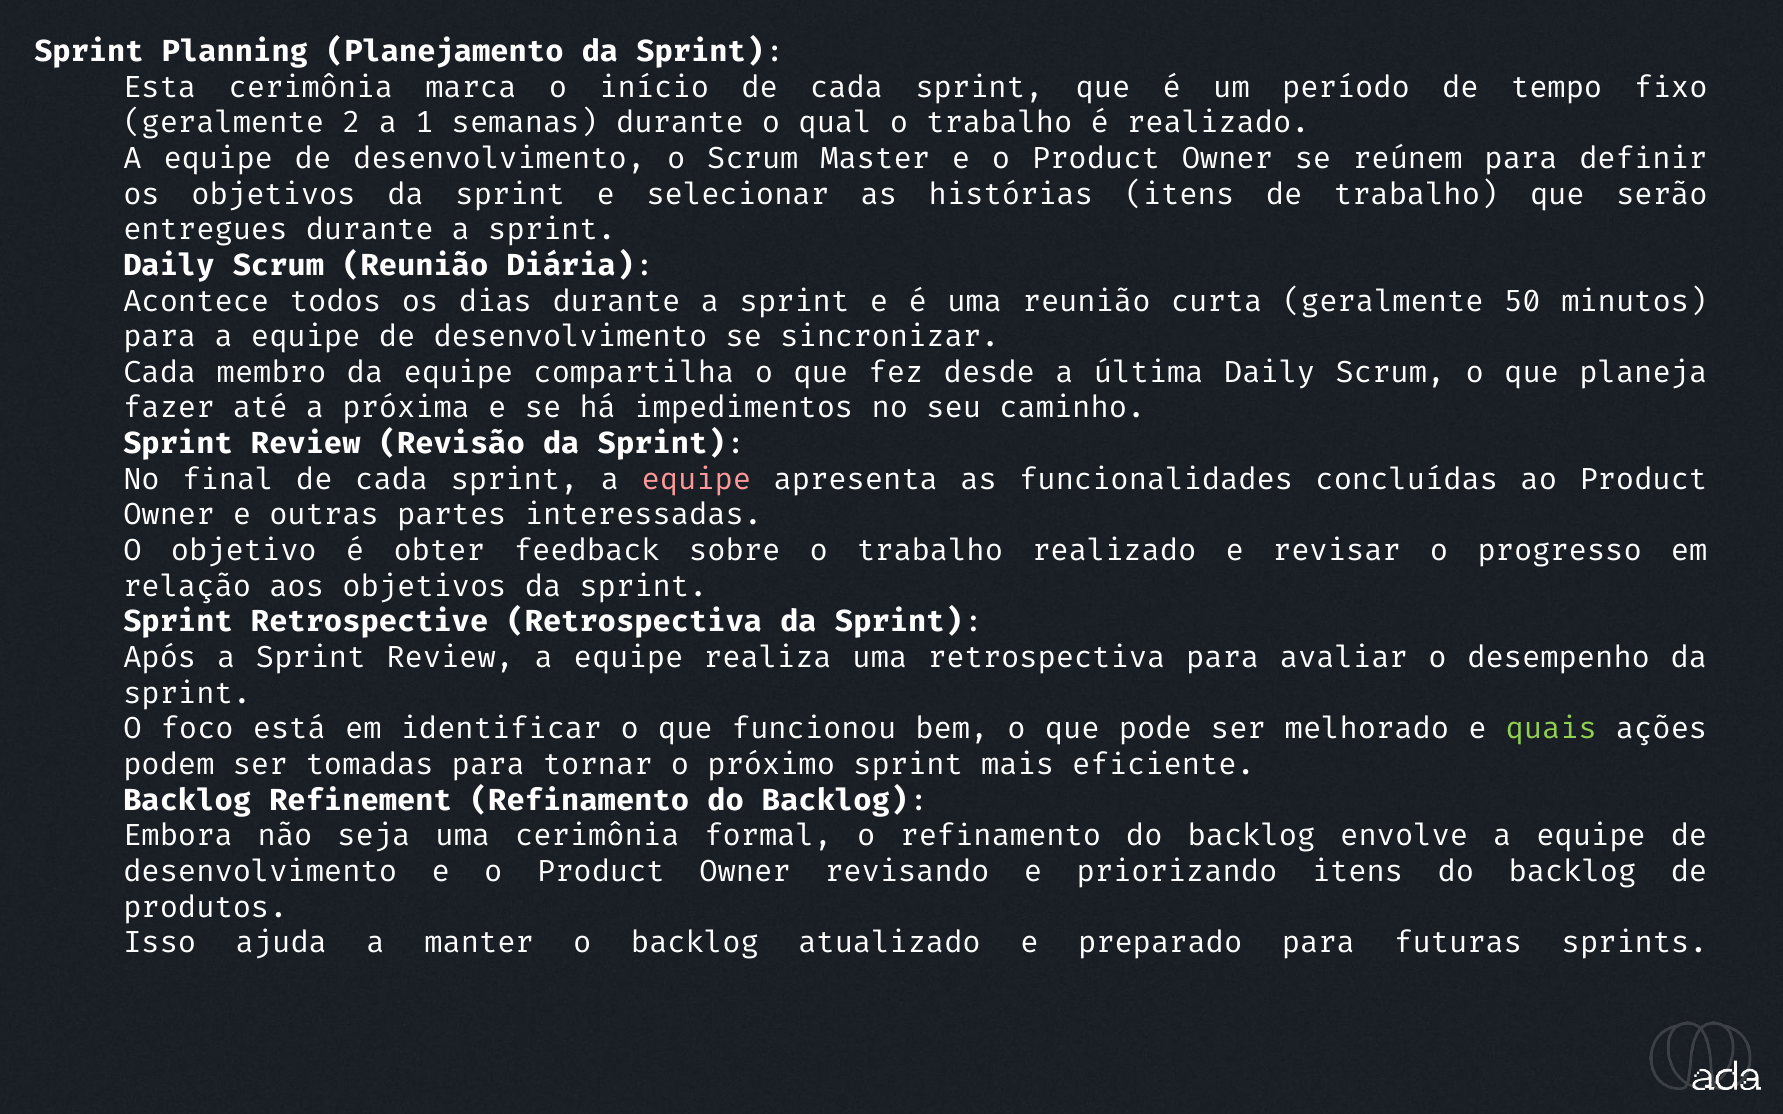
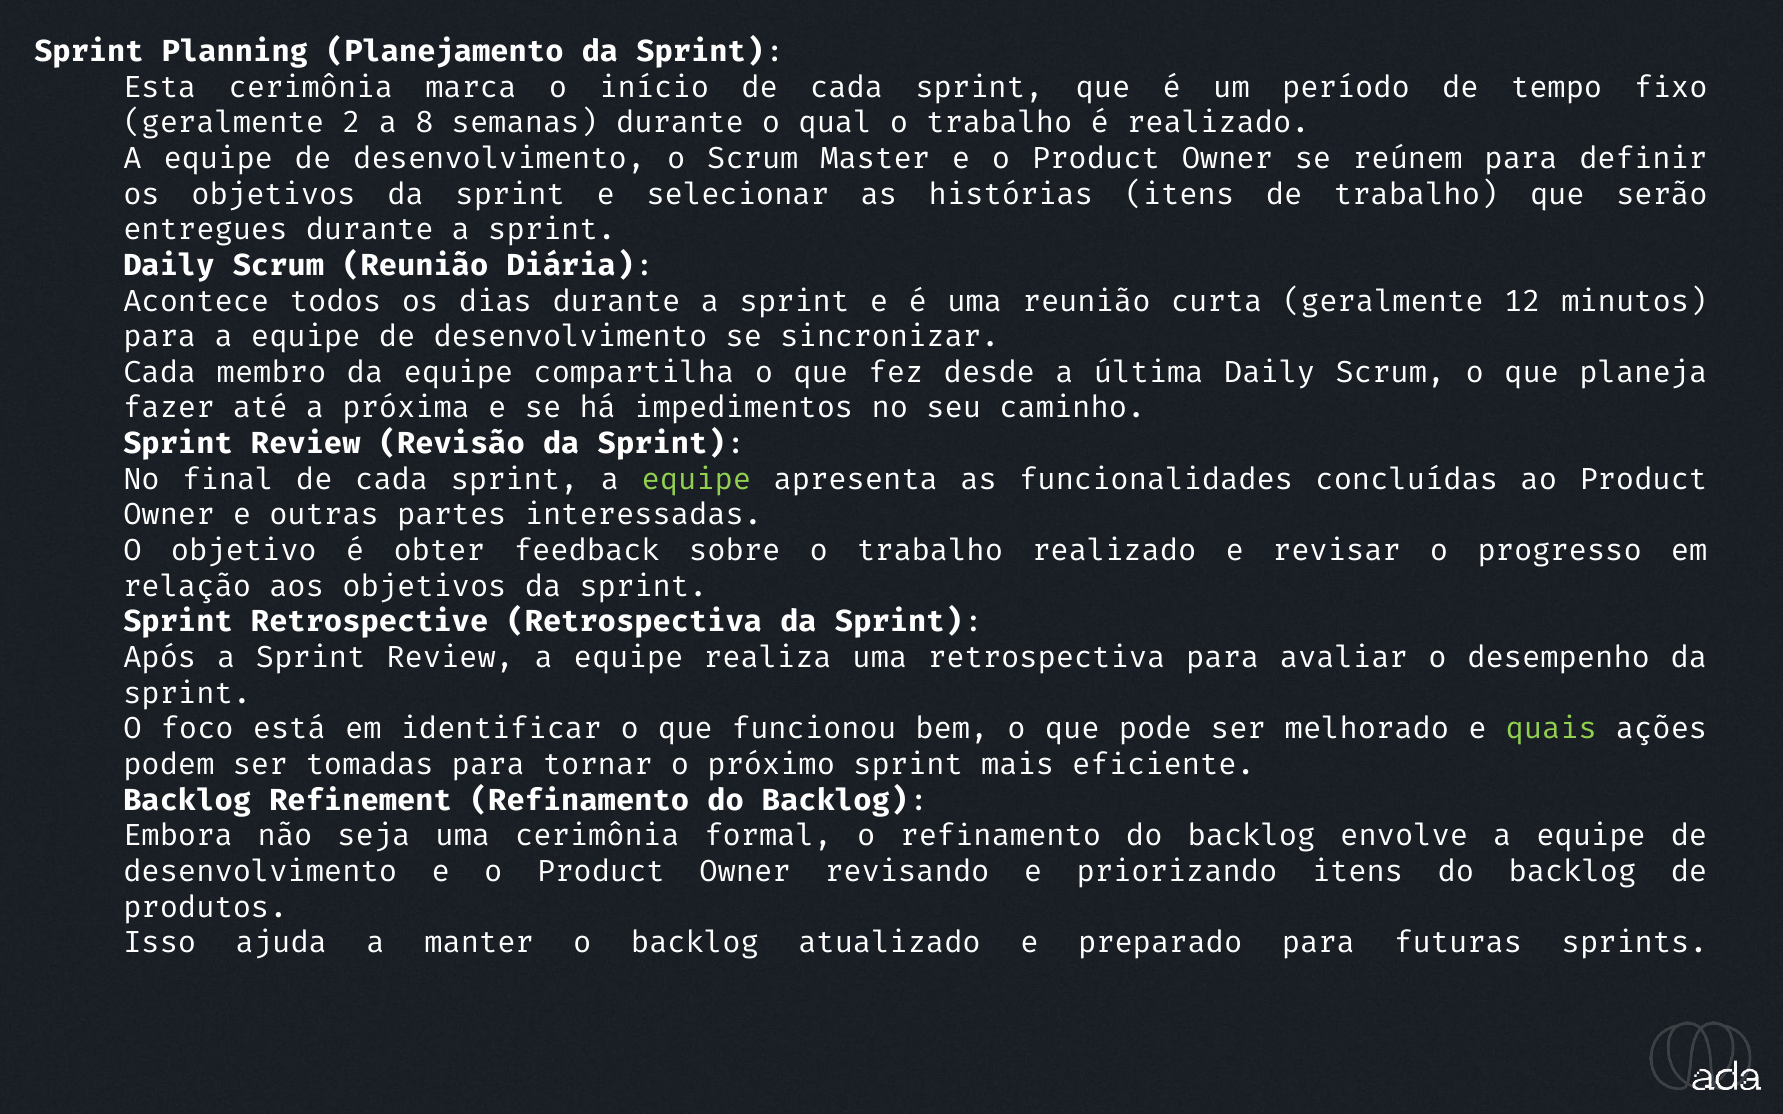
1: 1 -> 8 (424, 123)
50: 50 -> 12 (1522, 301)
equipe colour: pink -> light green (696, 480)
